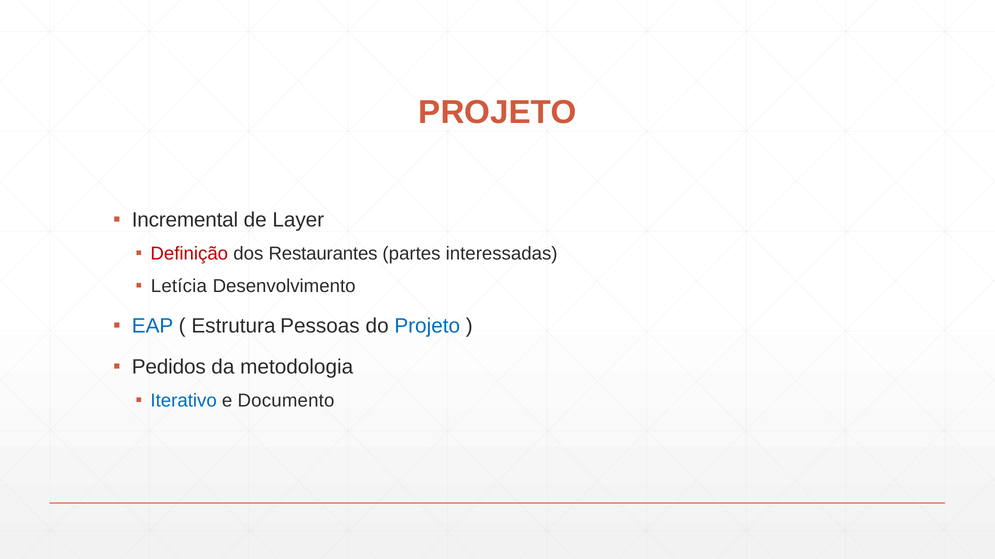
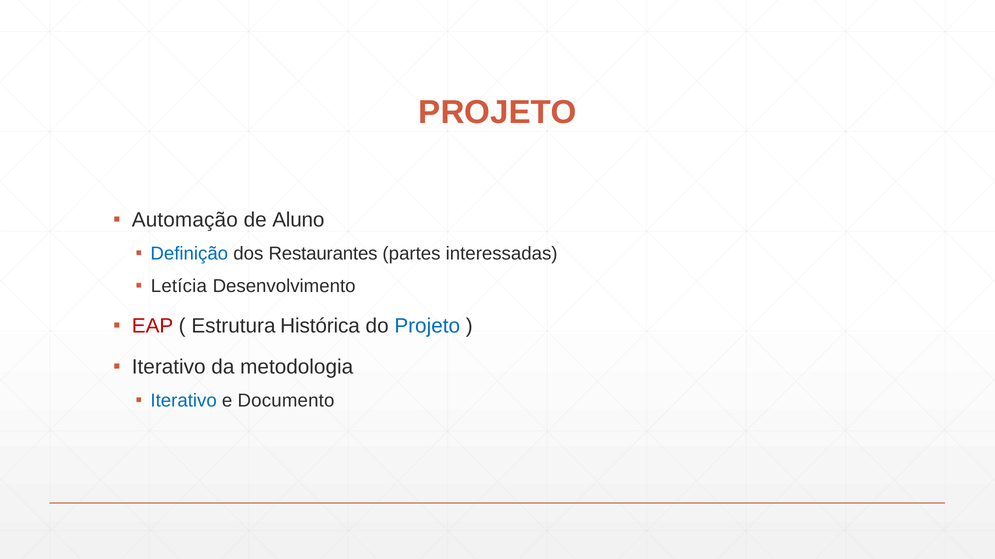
Incremental: Incremental -> Automação (185, 220)
Layer: Layer -> Aluno (298, 220)
Definição colour: red -> blue (189, 254)
EAP colour: blue -> red (153, 326)
Pessoas: Pessoas -> Histórica (320, 326)
Pedidos: Pedidos -> Iterativo (169, 367)
